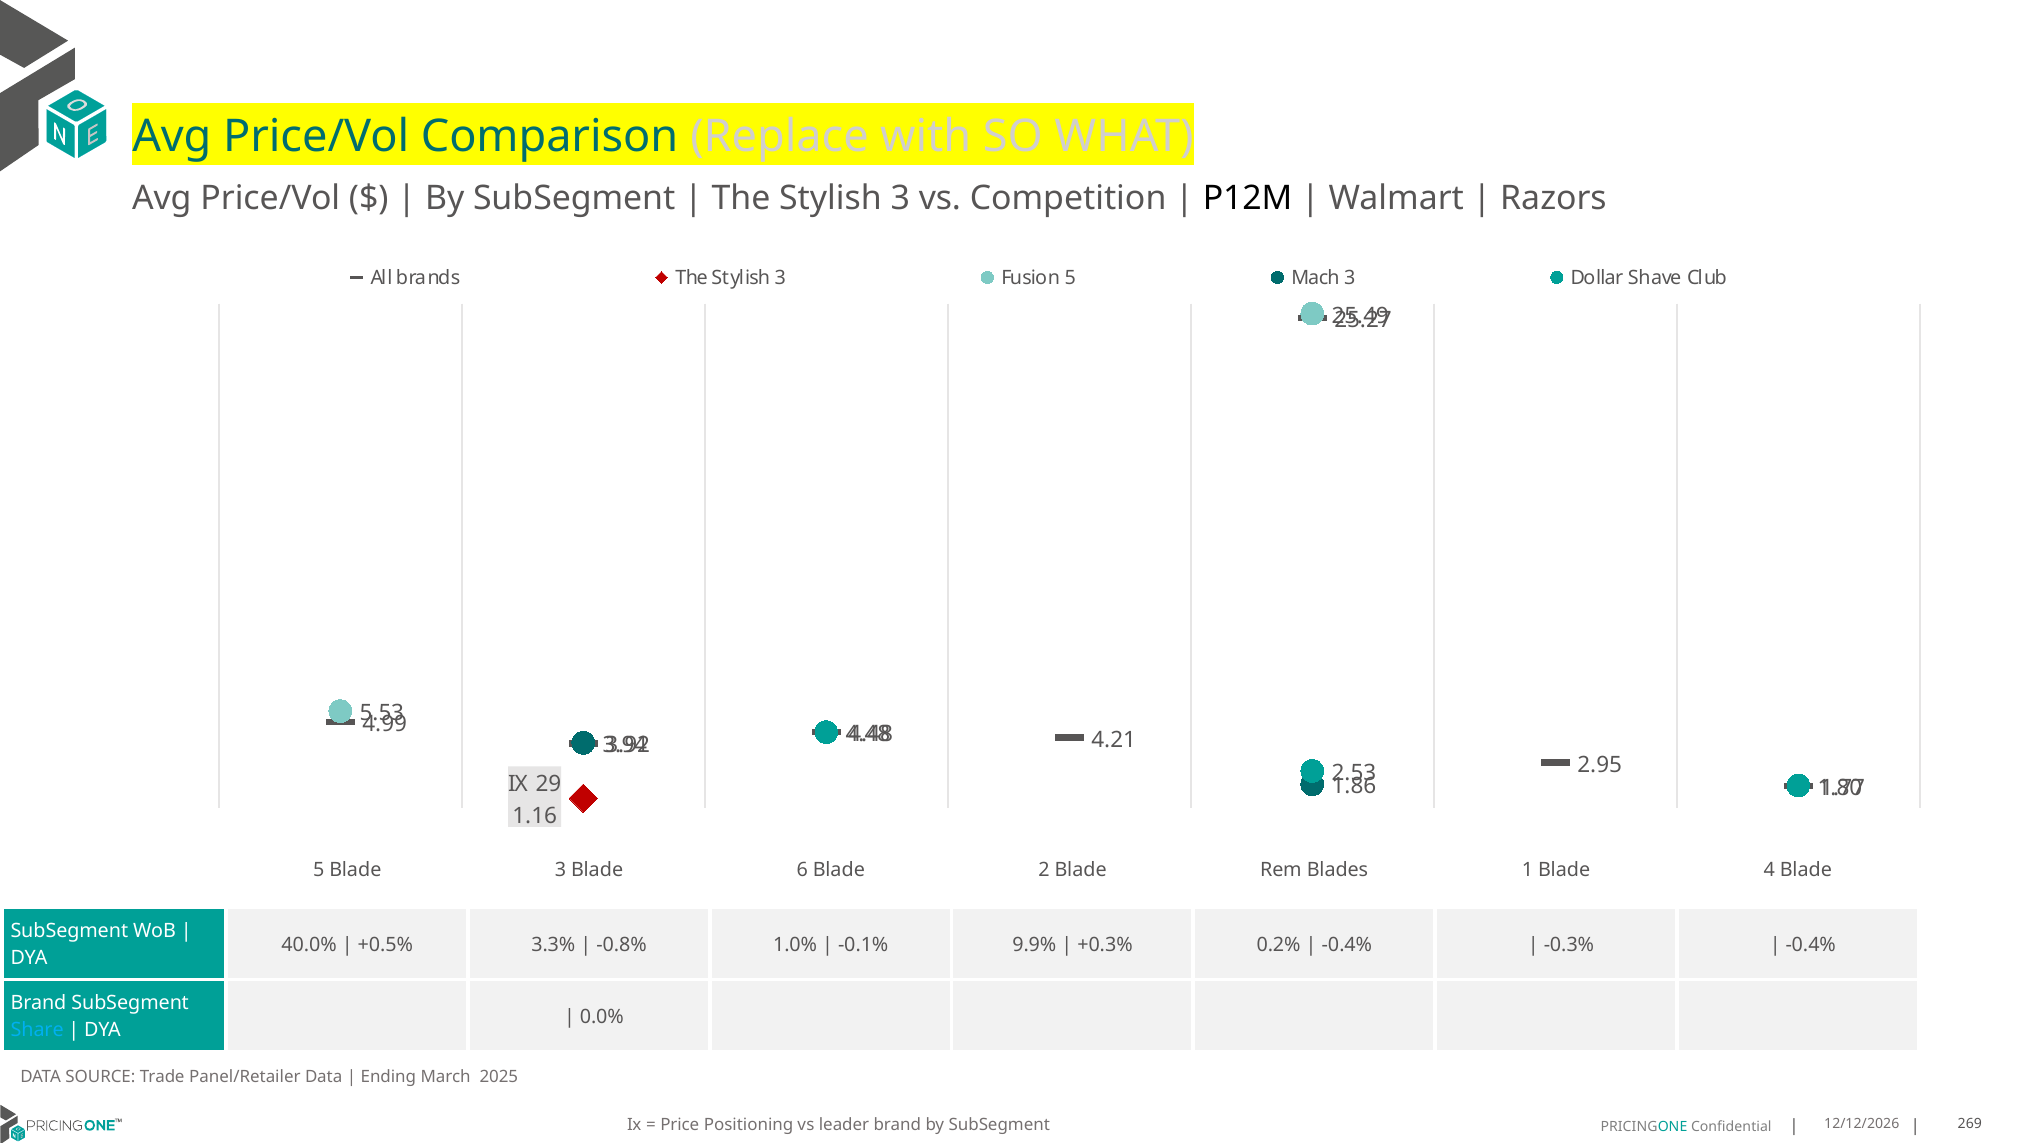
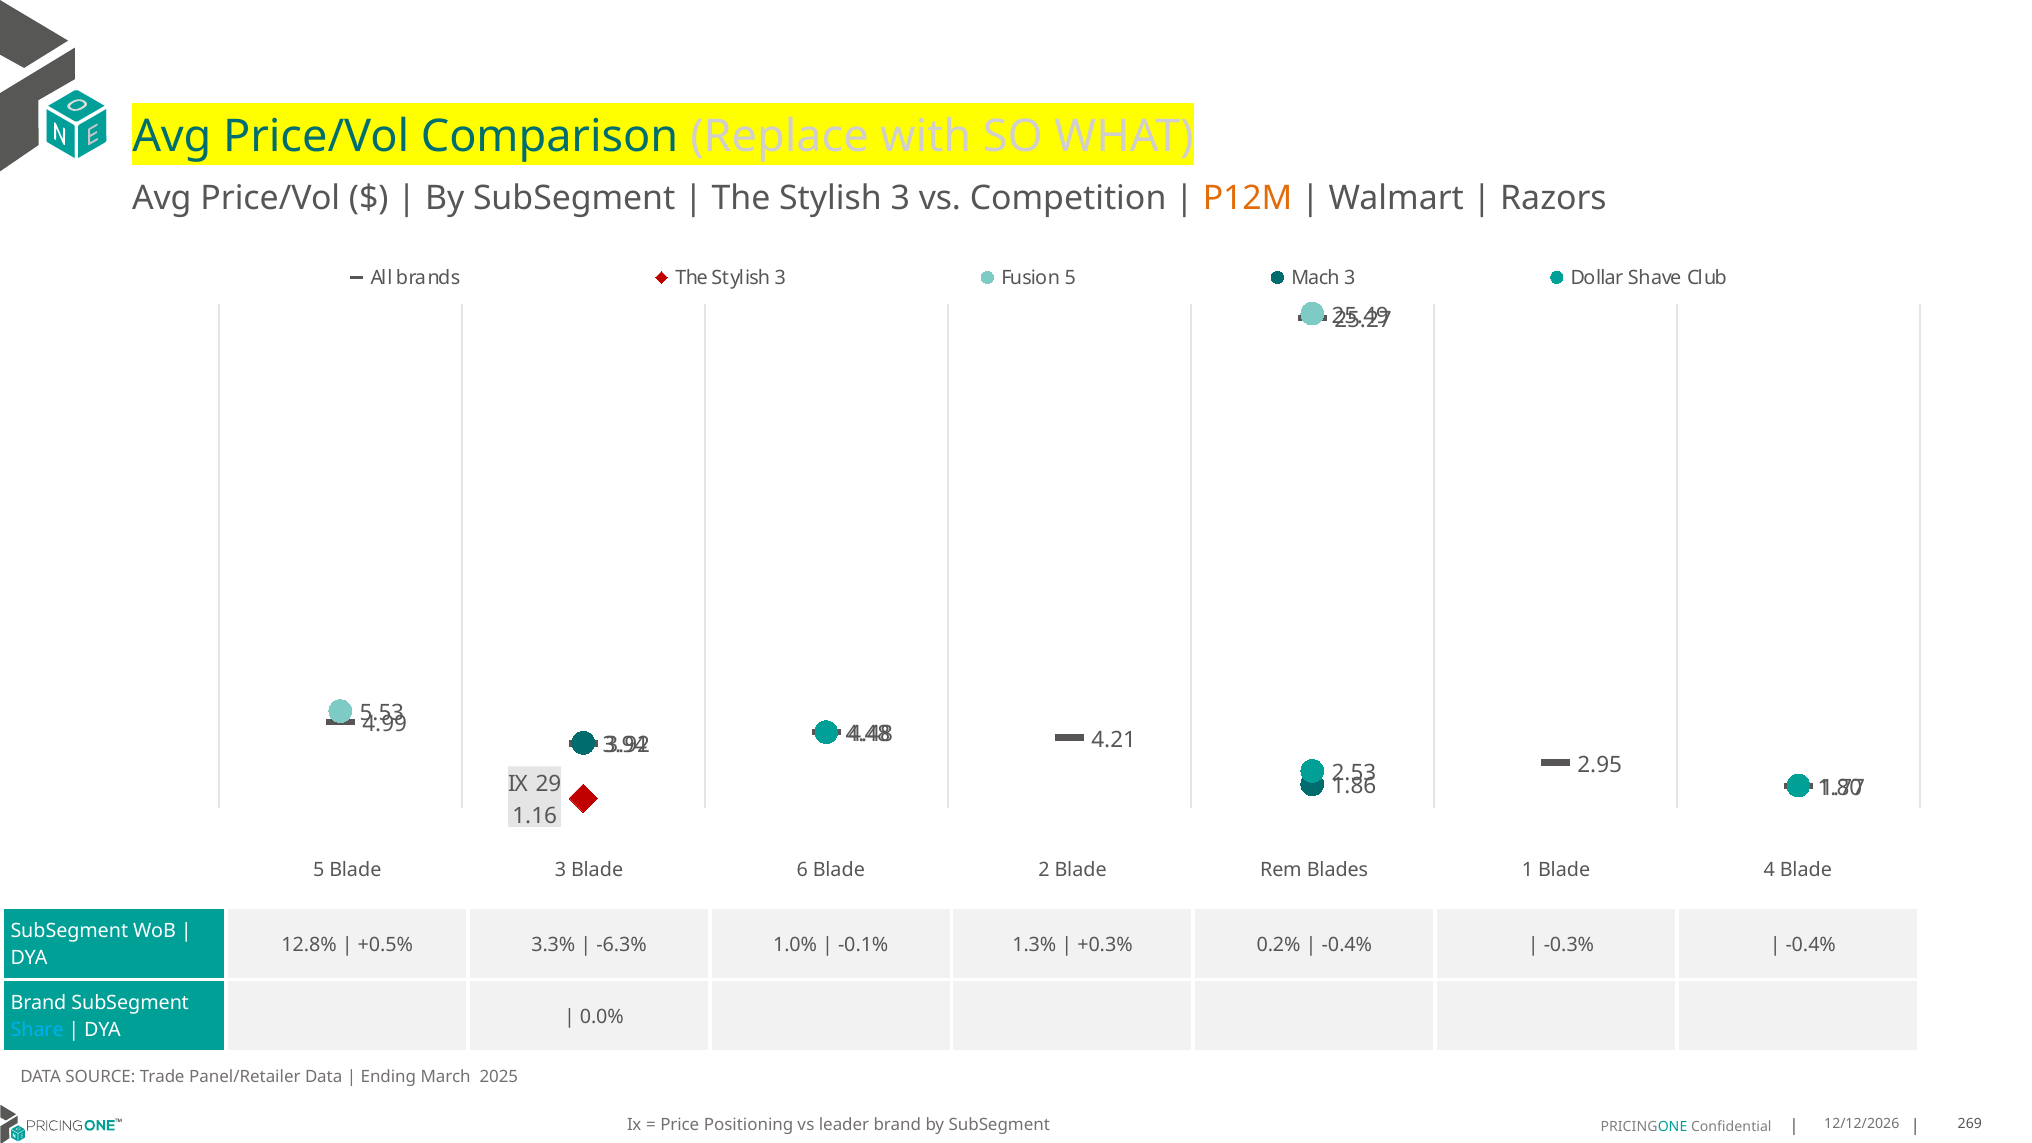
P12M colour: black -> orange (1248, 198)
40.0%: 40.0% -> 12.8% (309, 945)
-0.8%: -0.8% -> -6.3% (622, 945)
9.9%: 9.9% -> 1.3% (1034, 945)
